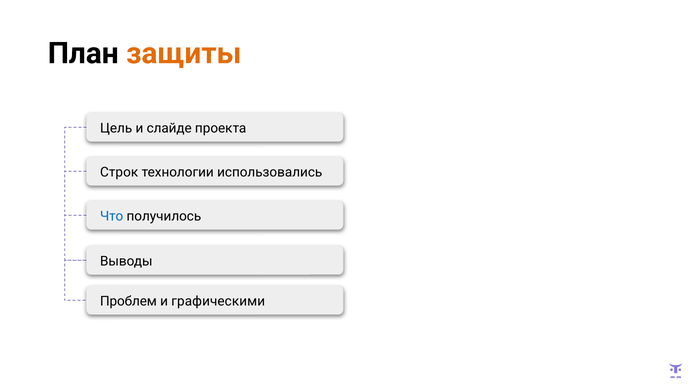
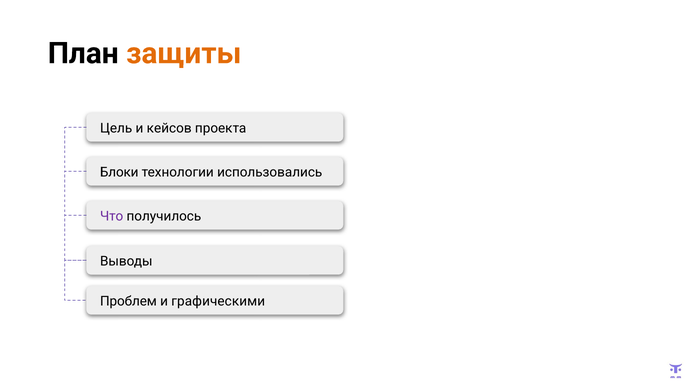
слайде: слайде -> кейсов (169, 128)
Строк: Строк -> Блоки (119, 172)
Что colour: blue -> purple (112, 216)
